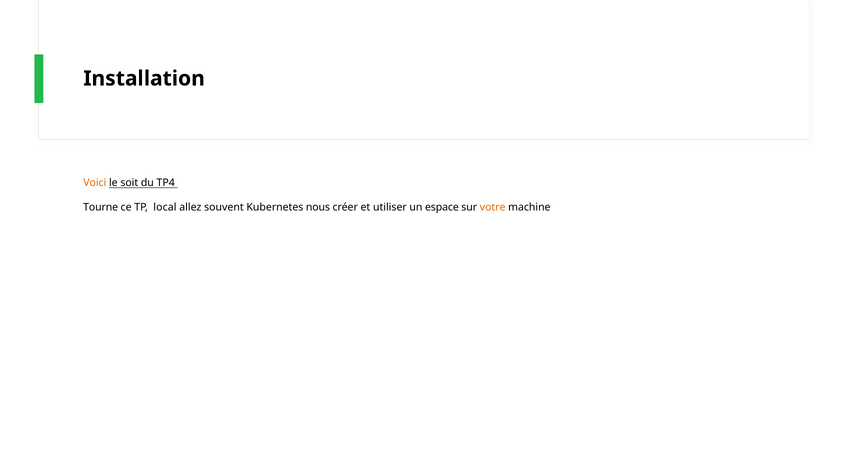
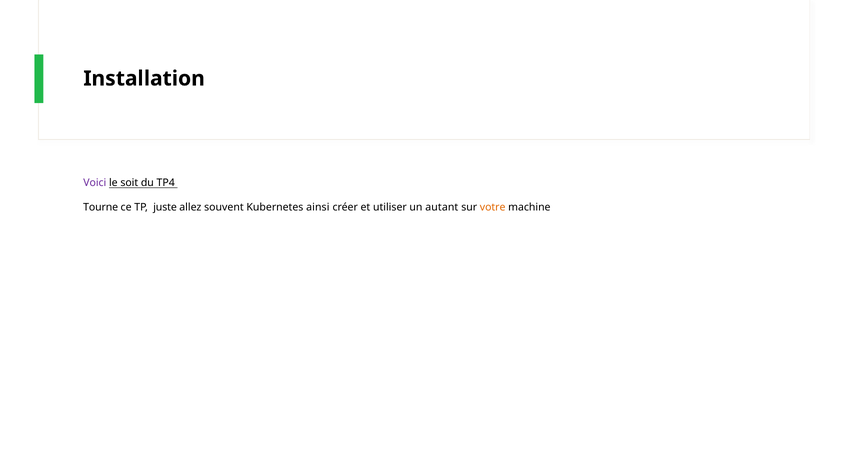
Voici colour: orange -> purple (95, 183)
local: local -> juste (165, 207)
nous: nous -> ainsi (318, 207)
espace: espace -> autant (442, 207)
